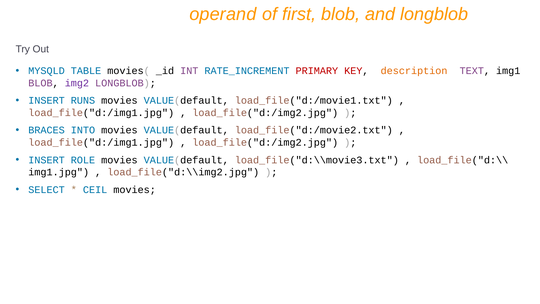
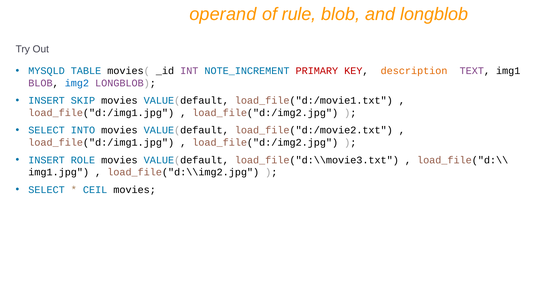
first: first -> rule (299, 14)
RATE_INCREMENT: RATE_INCREMENT -> NOTE_INCREMENT (247, 71)
img2 colour: purple -> blue (77, 83)
RUNS: RUNS -> SKIP (83, 101)
BRACES: BRACES -> SELECT (47, 130)
